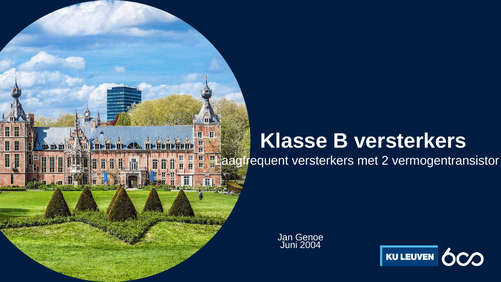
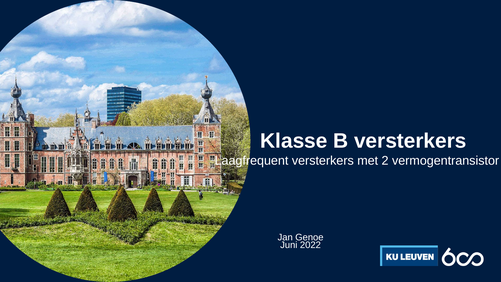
2004: 2004 -> 2022 (310, 245)
